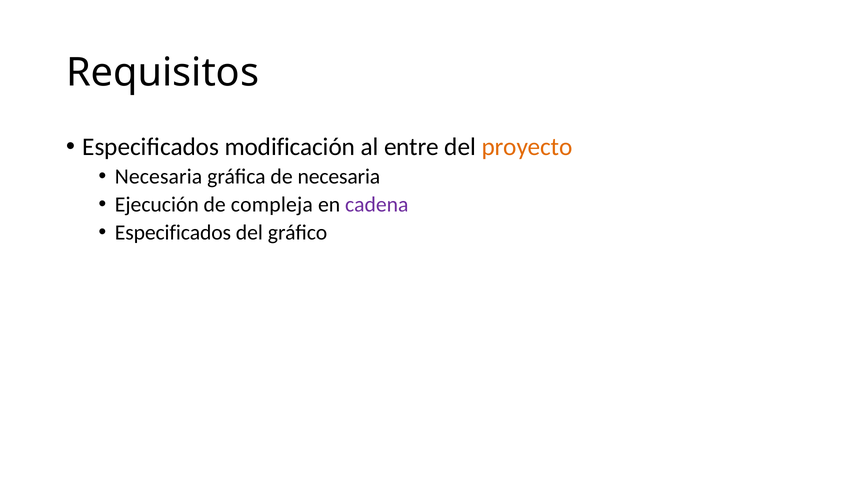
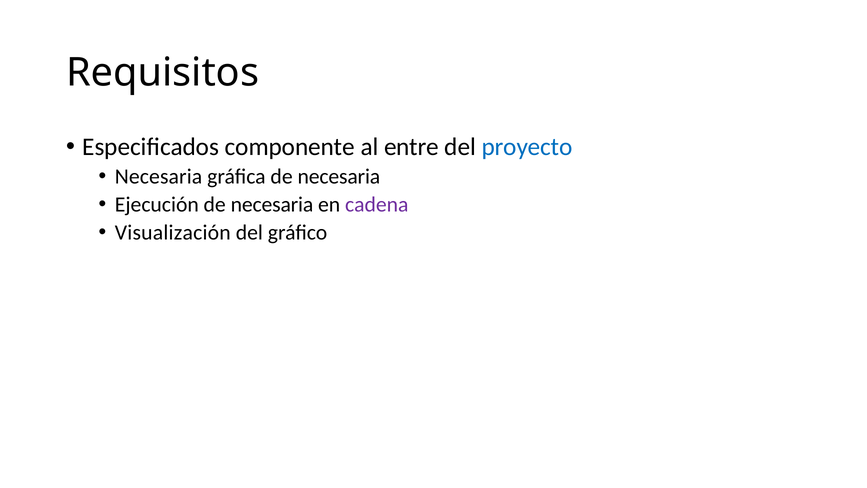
modificación: modificación -> componente (290, 147)
proyecto colour: orange -> blue (527, 147)
Ejecución de compleja: compleja -> necesaria (272, 204)
Especificados: Especificados -> Visualización (173, 232)
